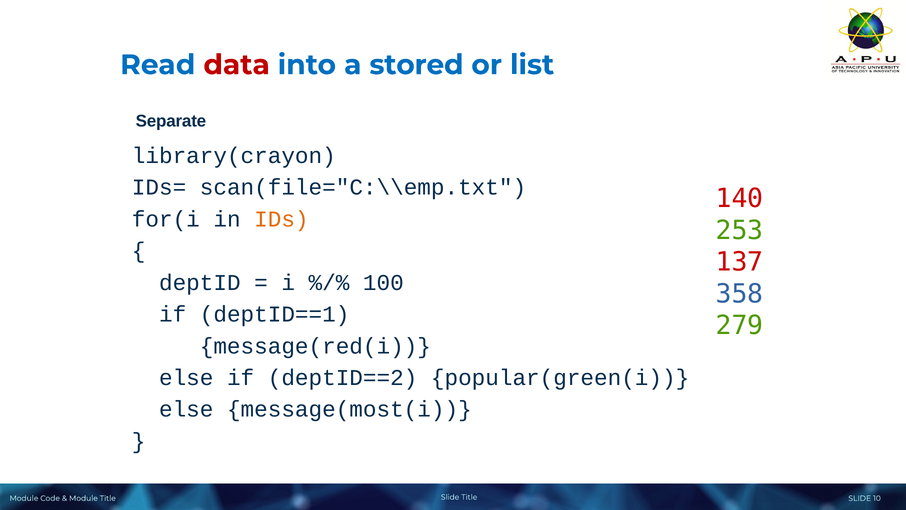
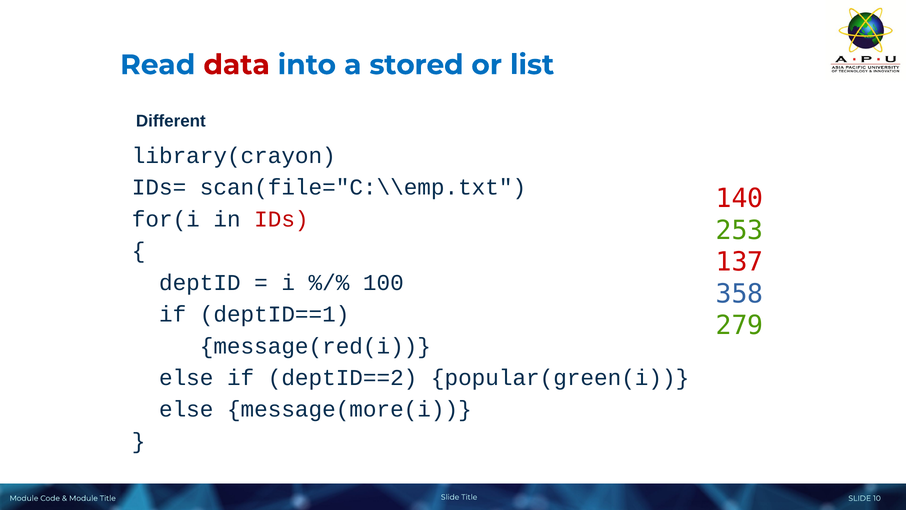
Separate: Separate -> Different (171, 121)
IDs colour: orange -> red (281, 219)
message(most(i: message(most(i -> message(more(i (349, 409)
